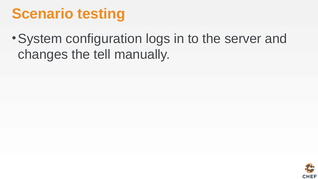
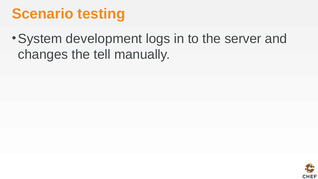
configuration: configuration -> development (104, 39)
